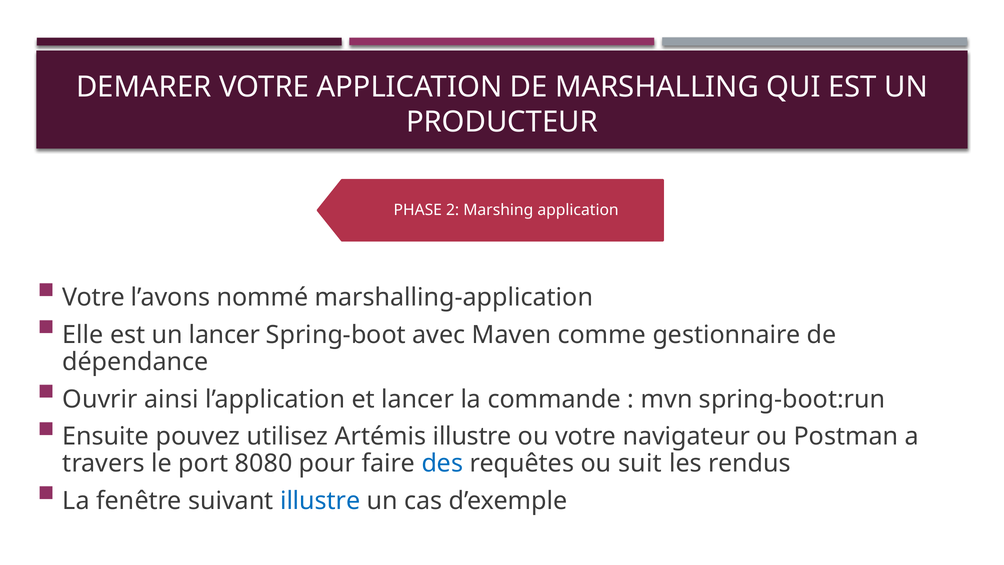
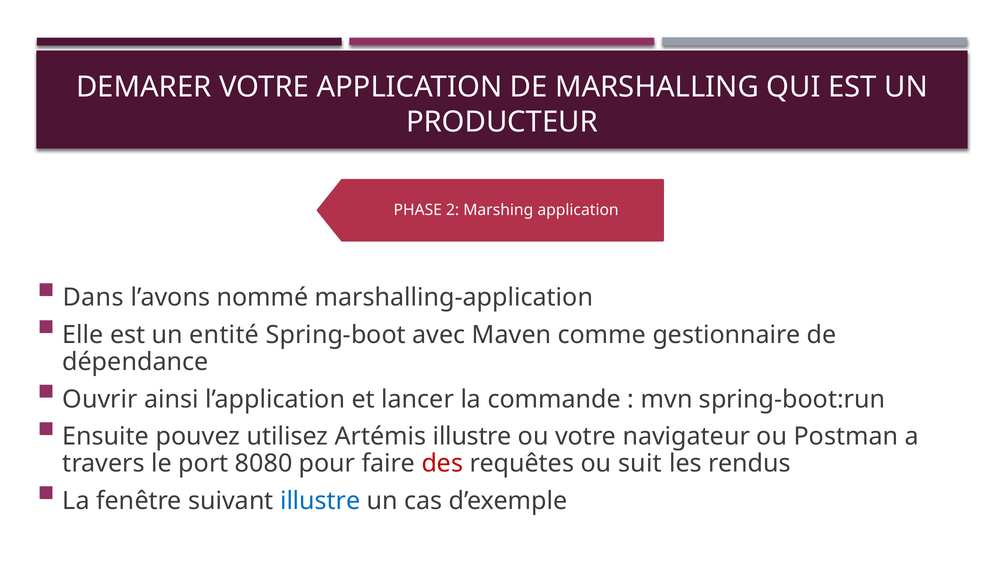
Votre: Votre -> Dans (93, 297)
un lancer: lancer -> entité (224, 335)
des colour: blue -> red (442, 463)
